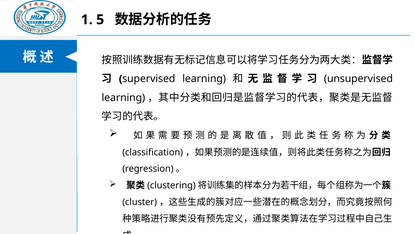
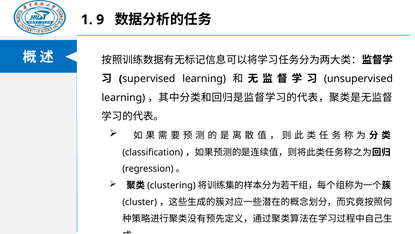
5: 5 -> 9 (100, 20)
